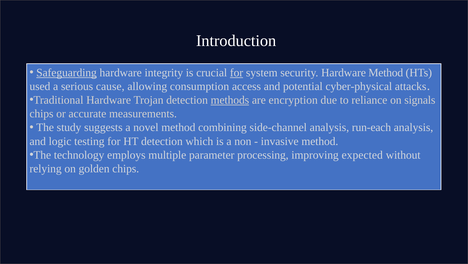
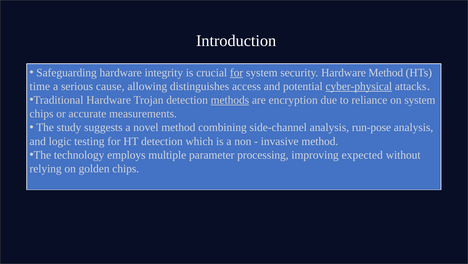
Safeguarding underline: present -> none (67, 73)
used: used -> time (40, 86)
consumption: consumption -> distinguishes (200, 86)
cyber-physical underline: none -> present (359, 86)
on signals: signals -> system (420, 100)
run-each: run-each -> run-pose (371, 127)
